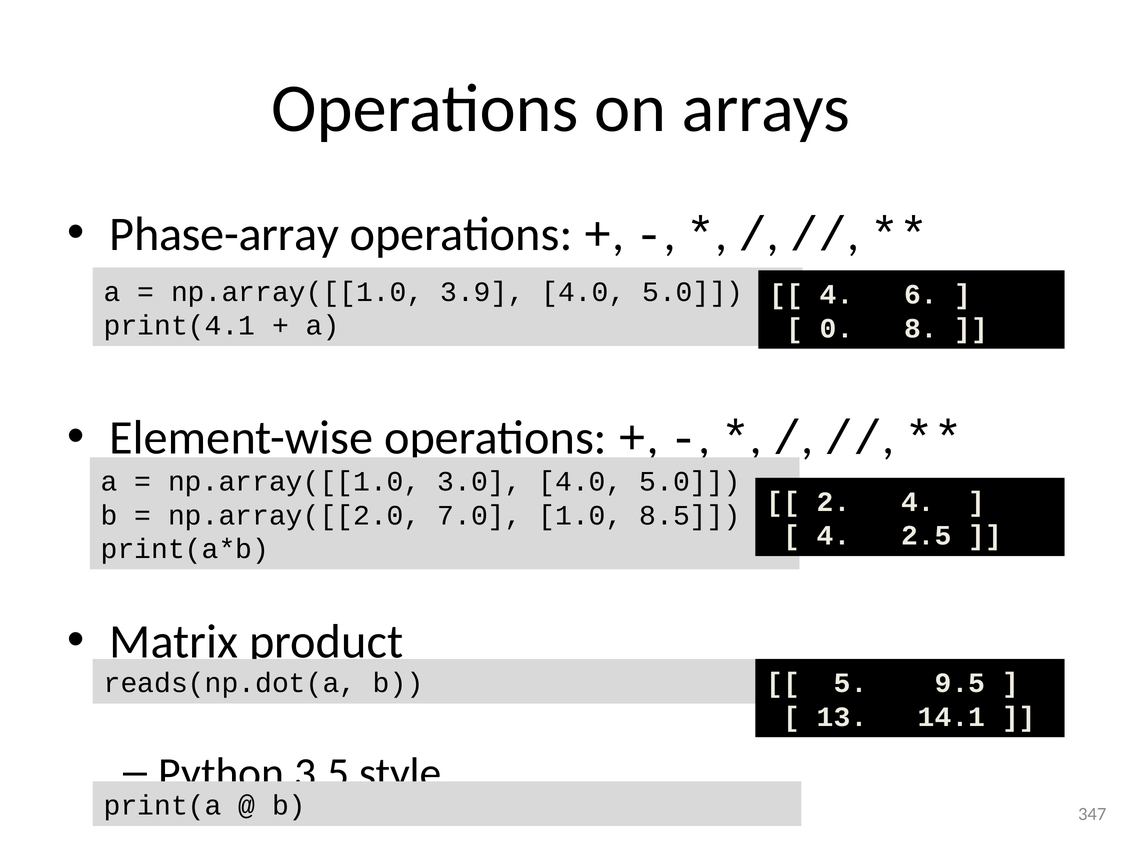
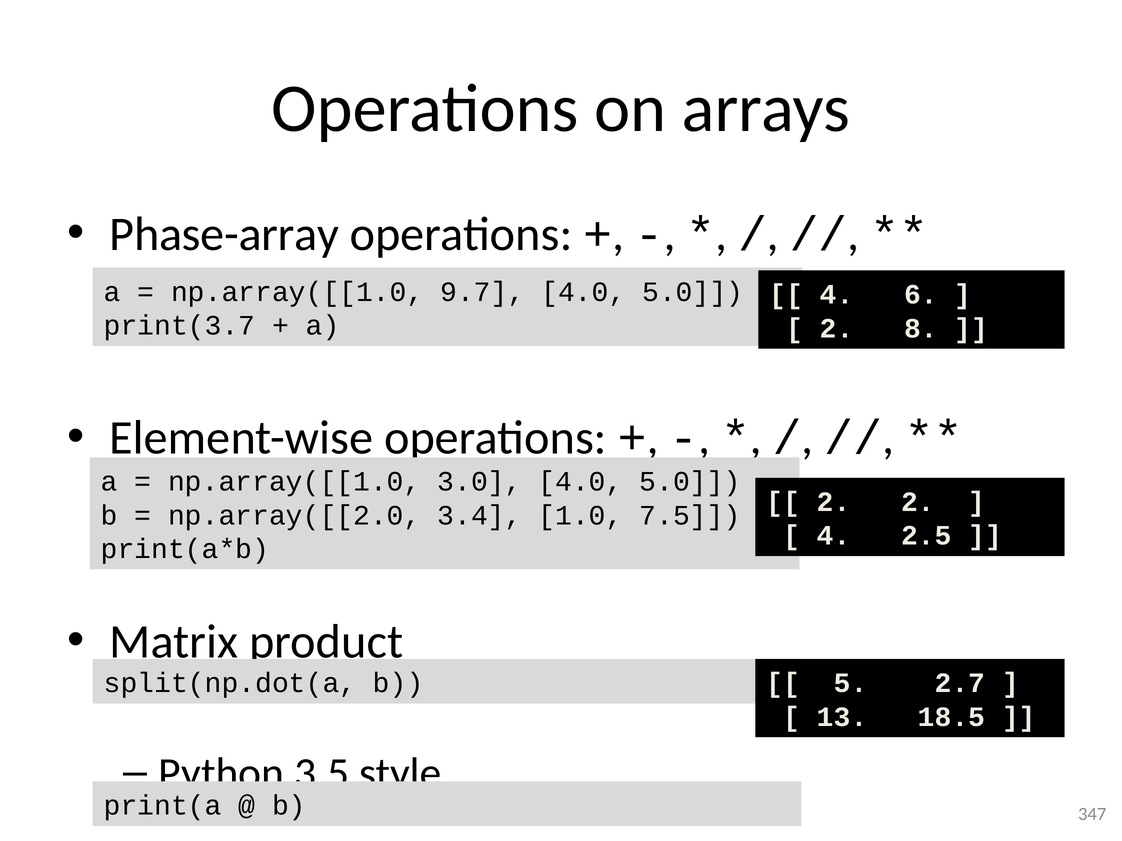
3.9: 3.9 -> 9.7 (482, 292)
print(4.1: print(4.1 -> print(3.7 (179, 326)
0: 0 -> 2 (837, 328)
2 4: 4 -> 2 (918, 502)
7.0: 7.0 -> 3.4 (479, 516)
8.5: 8.5 -> 7.5 (690, 516)
reads(np.dot(a: reads(np.dot(a -> split(np.dot(a (230, 684)
9.5: 9.5 -> 2.7 (960, 684)
14.1: 14.1 -> 18.5 (952, 717)
